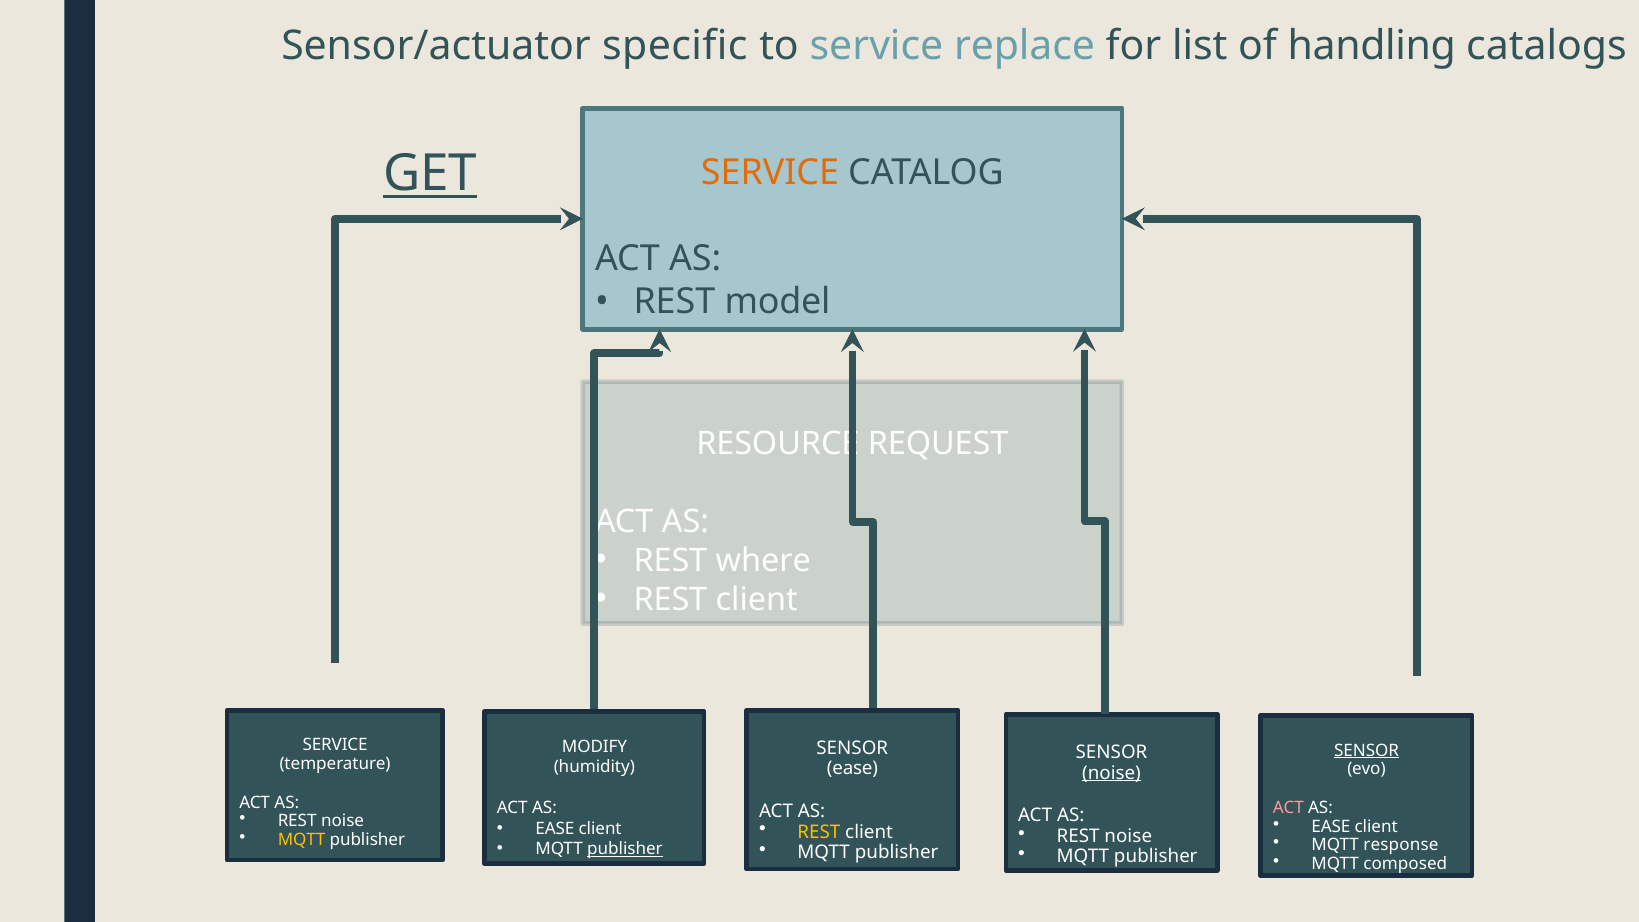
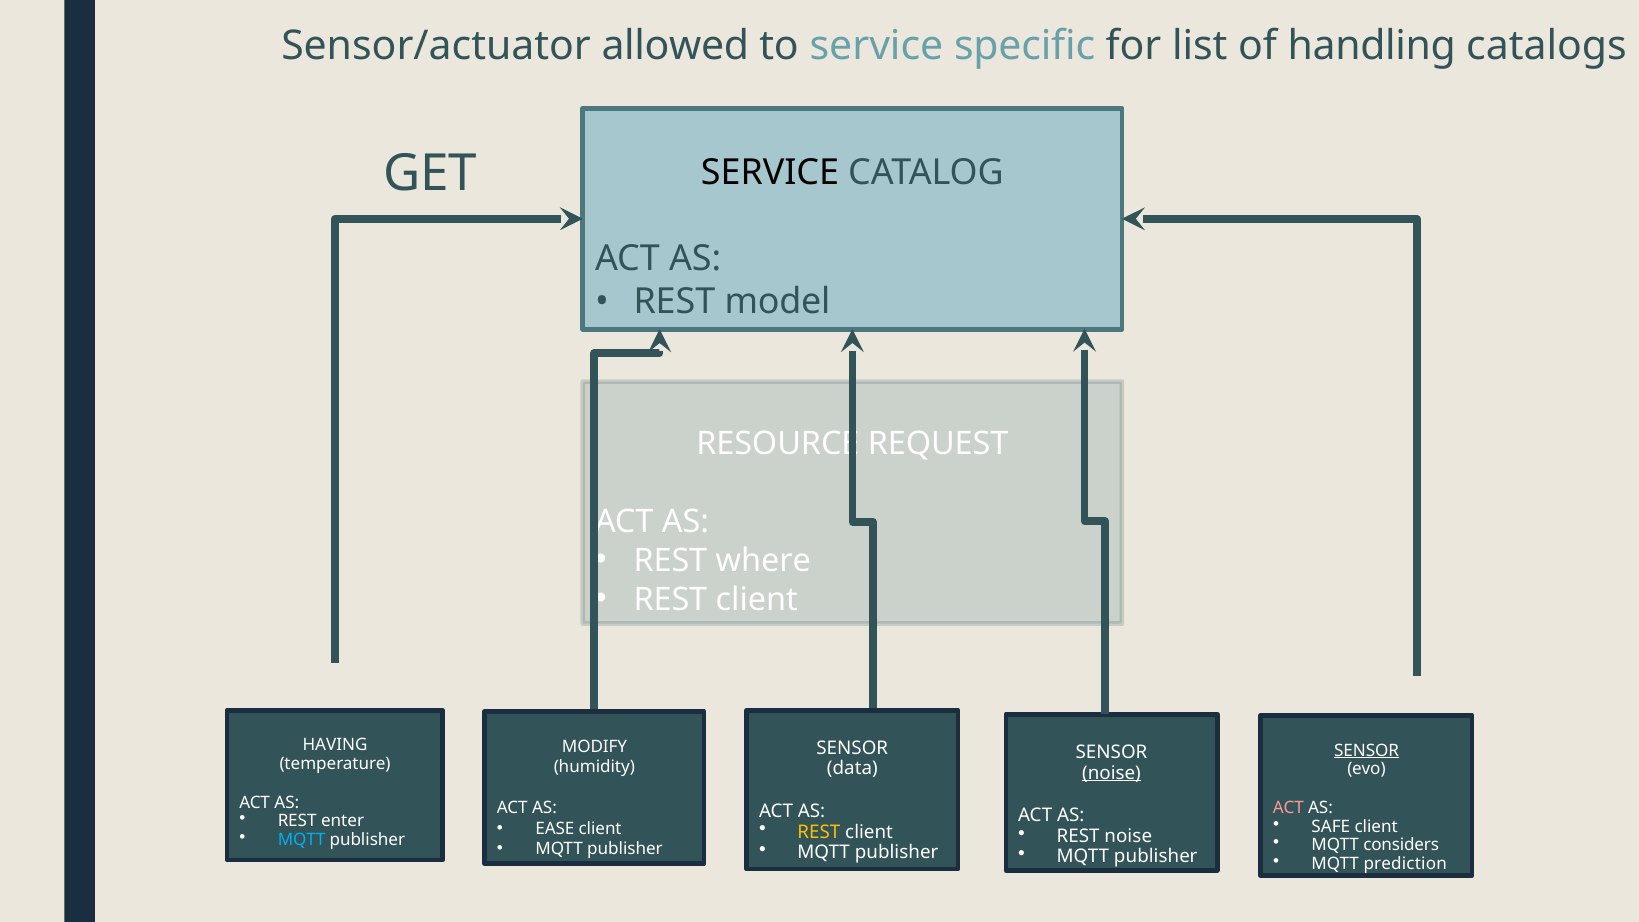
specific: specific -> allowed (675, 46)
replace: replace -> specific (1025, 46)
GET underline: present -> none (430, 174)
SERVICE colour: orange -> black (770, 173)
SERVICE: SERVICE -> HAVING (335, 745)
ease: ease -> data (852, 769)
noise: noise -> enter (343, 821)
EASE: EASE -> SAFE (1331, 826)
MQTT colour: yellow -> light blue (302, 840)
response: response -> considers (1401, 845)
publisher underline: present -> none (625, 849)
composed: composed -> prediction (1405, 863)
